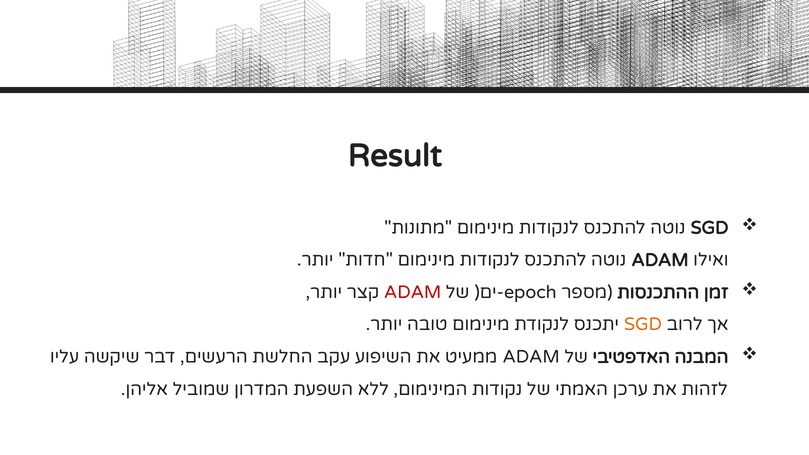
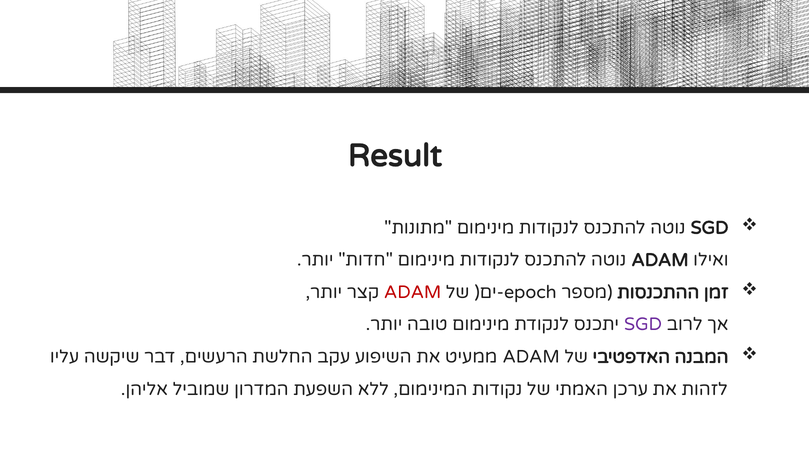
SGD colour: orange -> purple (643, 325)
